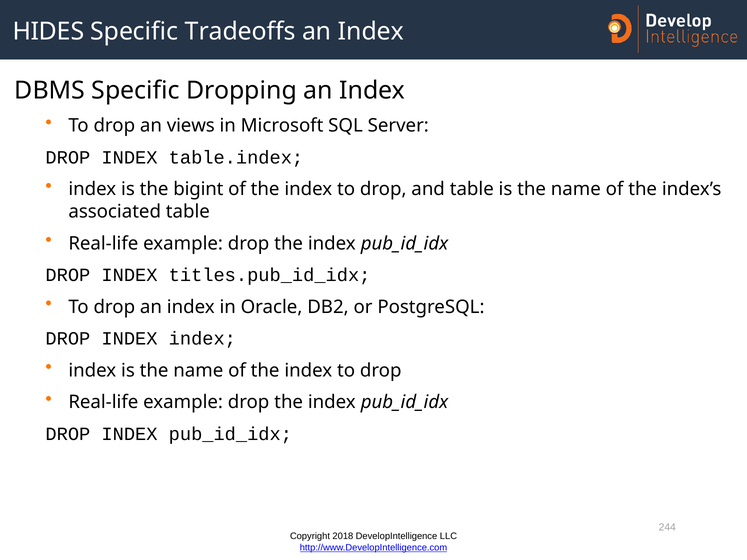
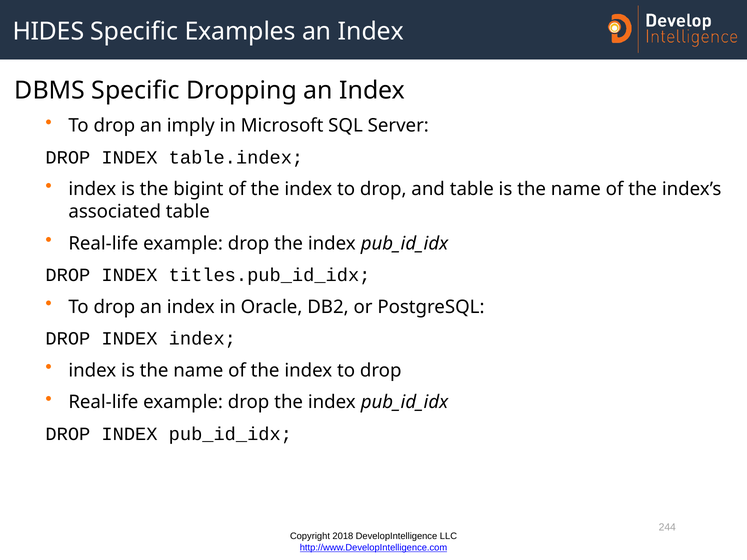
Tradeoffs: Tradeoffs -> Examples (240, 31)
views: views -> imply (191, 126)
